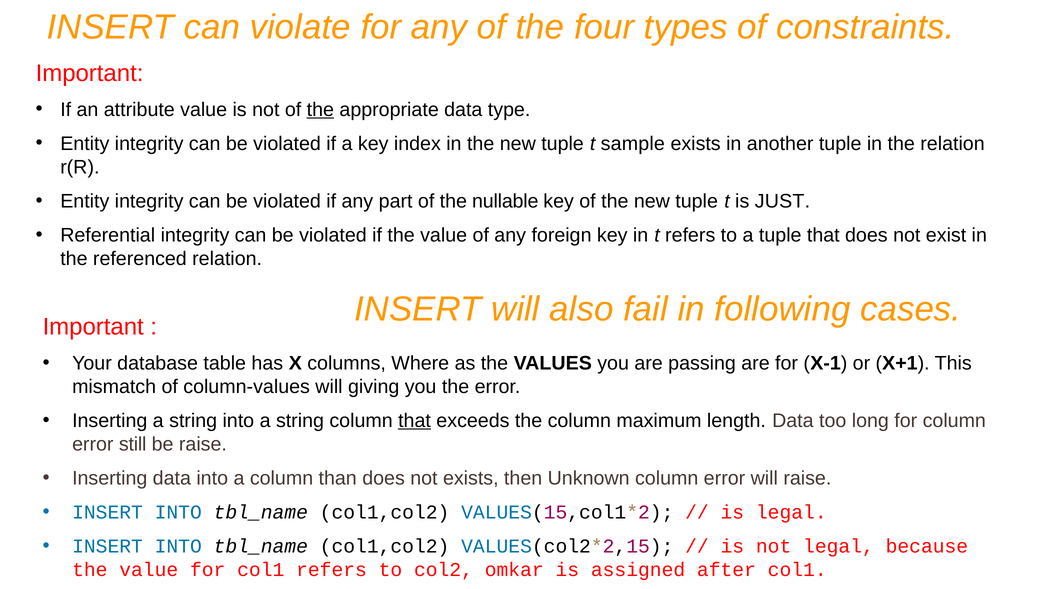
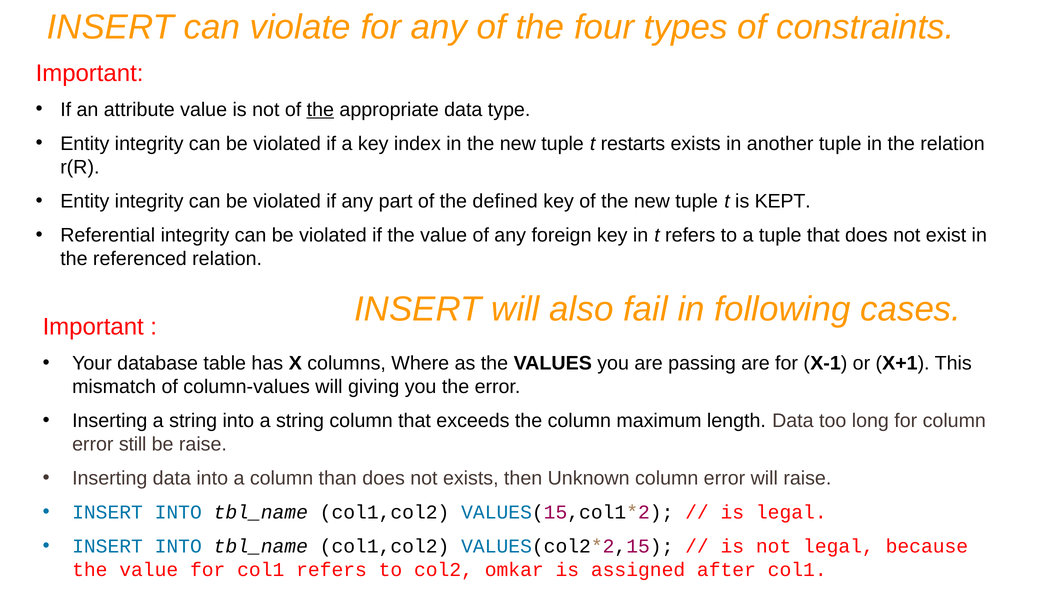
sample: sample -> restarts (633, 144)
nullable: nullable -> defined (505, 201)
JUST: JUST -> KEPT (783, 201)
that underline: present -> none (415, 421)
